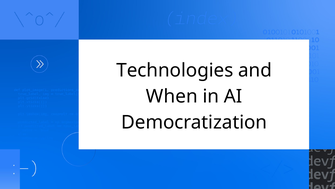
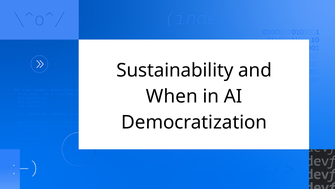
Technologies: Technologies -> Sustainability (175, 70)
